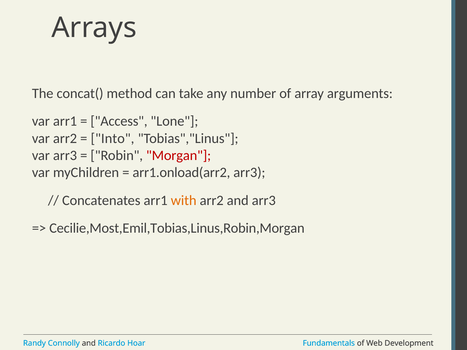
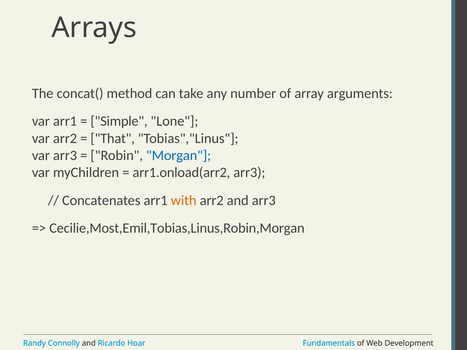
Access: Access -> Simple (119, 121)
Into: Into -> That (113, 138)
Morgan colour: red -> blue (179, 156)
